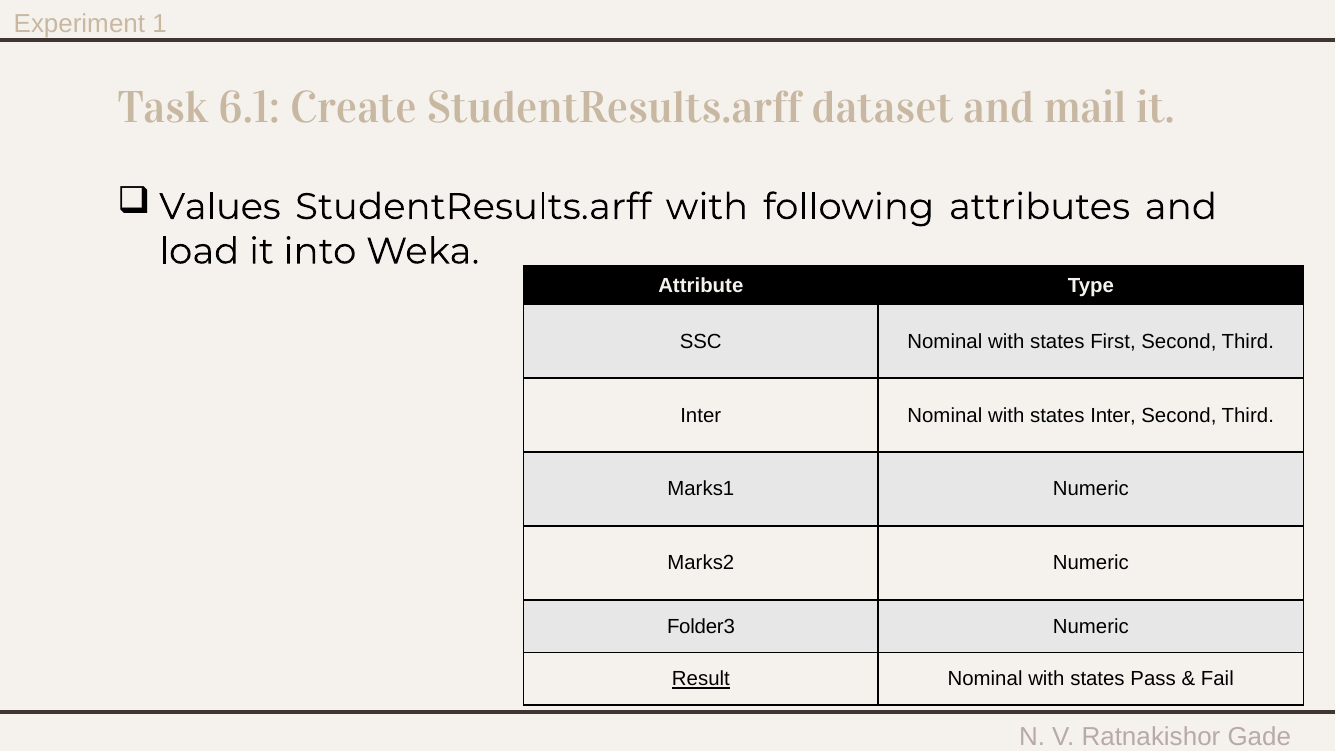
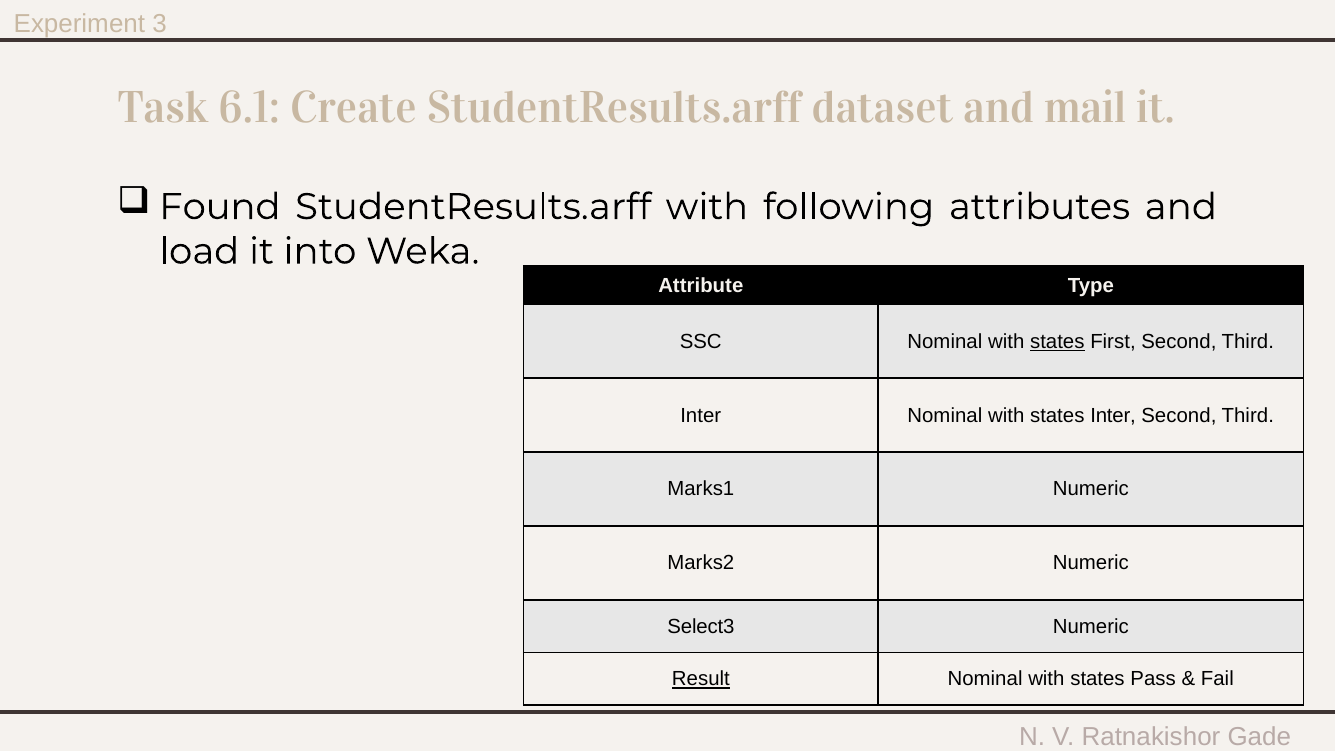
1: 1 -> 3 (160, 24)
Values: Values -> Found (220, 207)
states underline: none -> present (1057, 341)
Folder3: Folder3 -> Select3 (701, 626)
